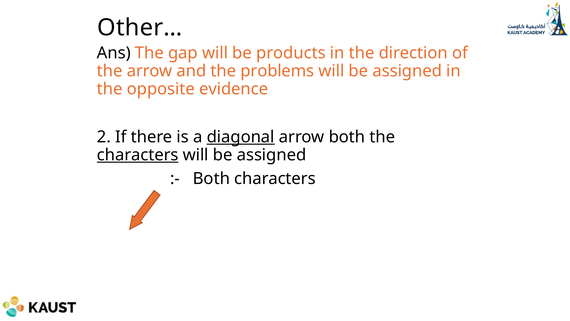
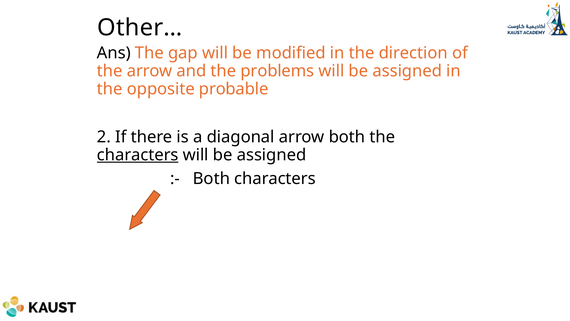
products: products -> modified (291, 53)
evidence: evidence -> probable (234, 89)
diagonal underline: present -> none (241, 137)
